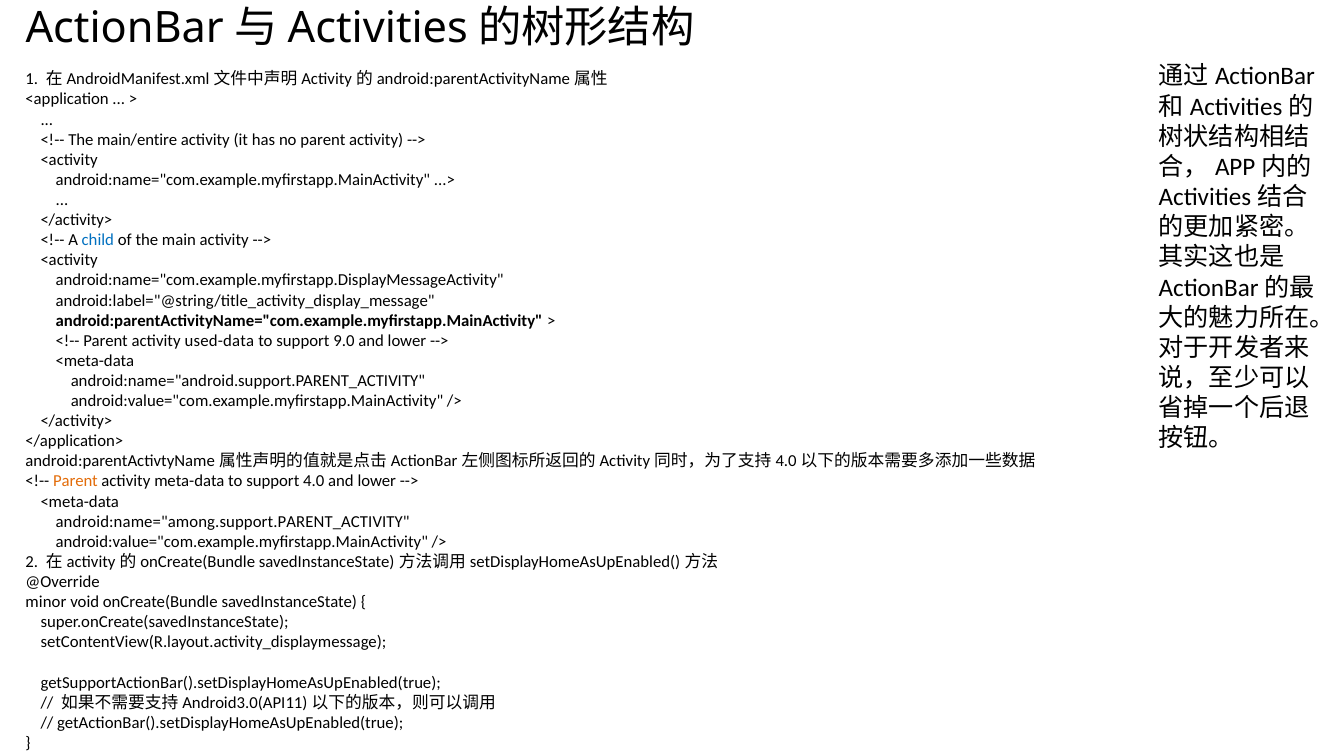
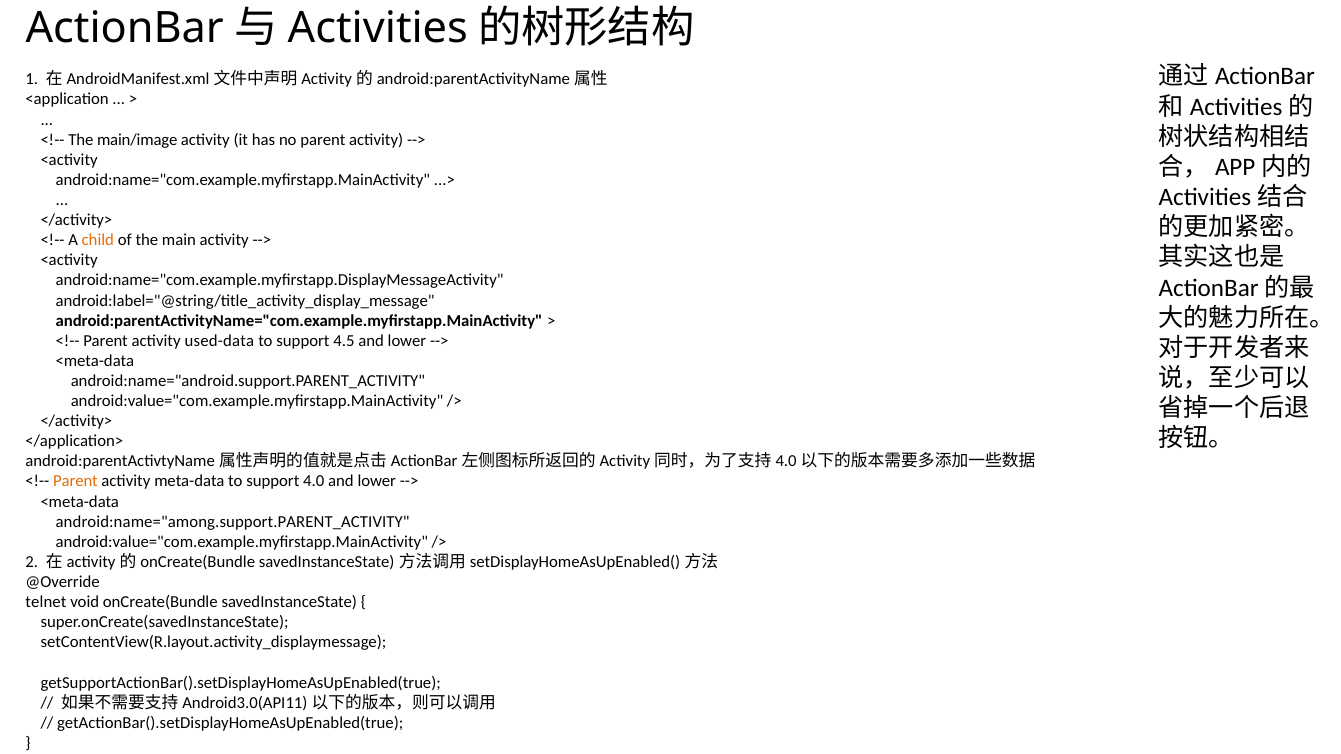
main/entire: main/entire -> main/image (137, 140)
child colour: blue -> orange (98, 240)
9.0: 9.0 -> 4.5 (344, 341)
minor: minor -> telnet (46, 602)
